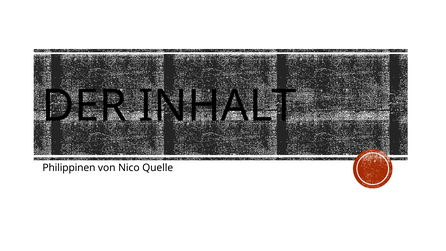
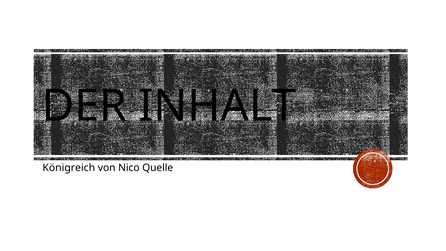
Philippinen: Philippinen -> Königreich (69, 168)
